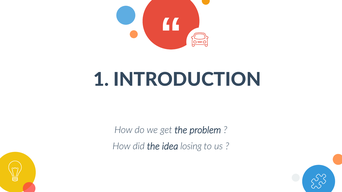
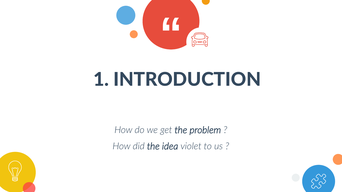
losing: losing -> violet (191, 147)
